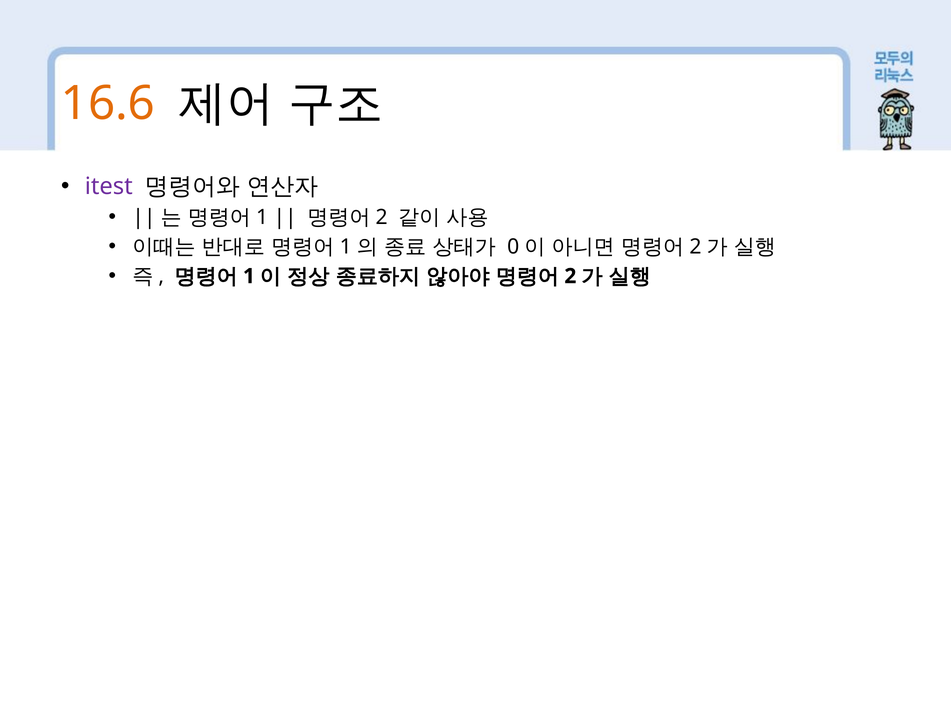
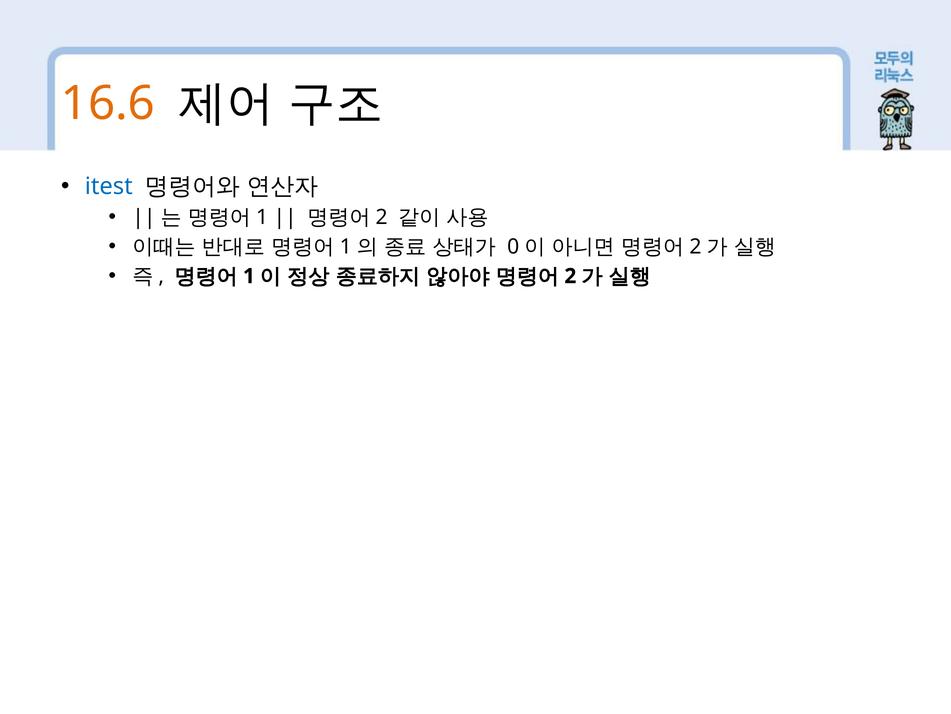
itest colour: purple -> blue (109, 186)
